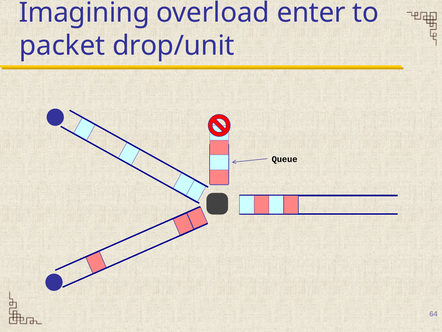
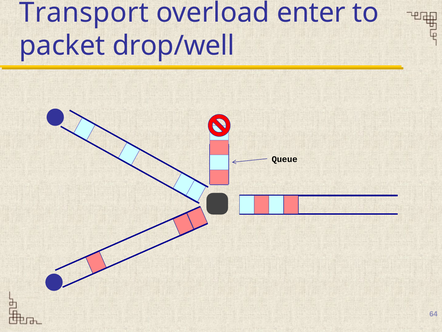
Imagining: Imagining -> Transport (84, 13)
drop/unit: drop/unit -> drop/well (174, 46)
